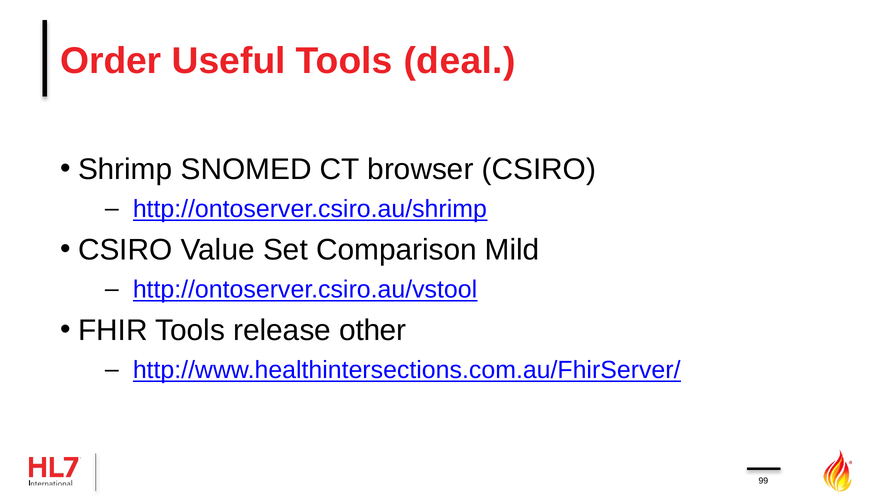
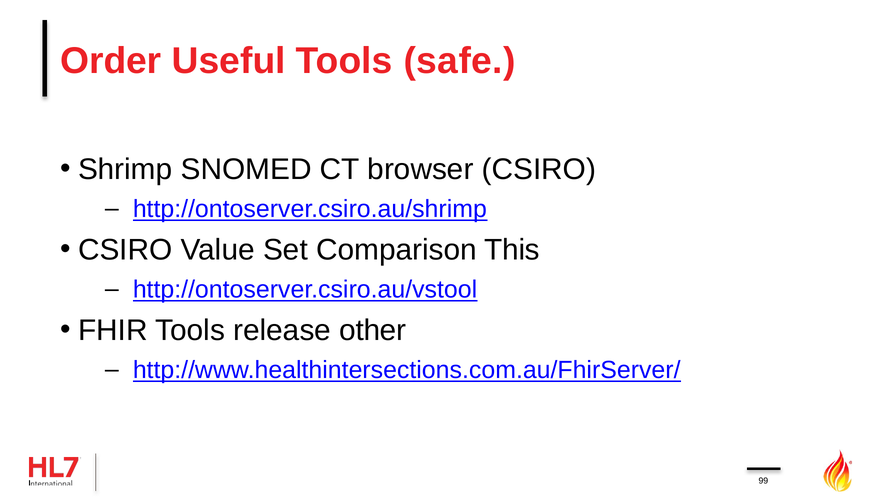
deal: deal -> safe (460, 61)
Mild: Mild -> This (512, 250)
